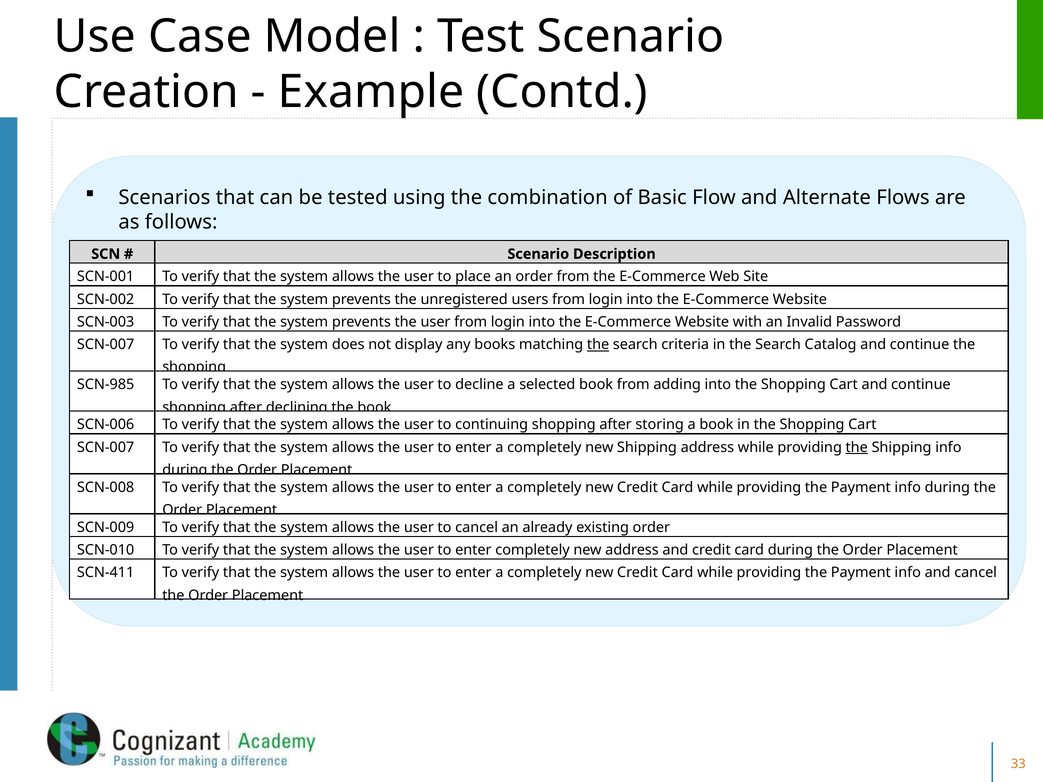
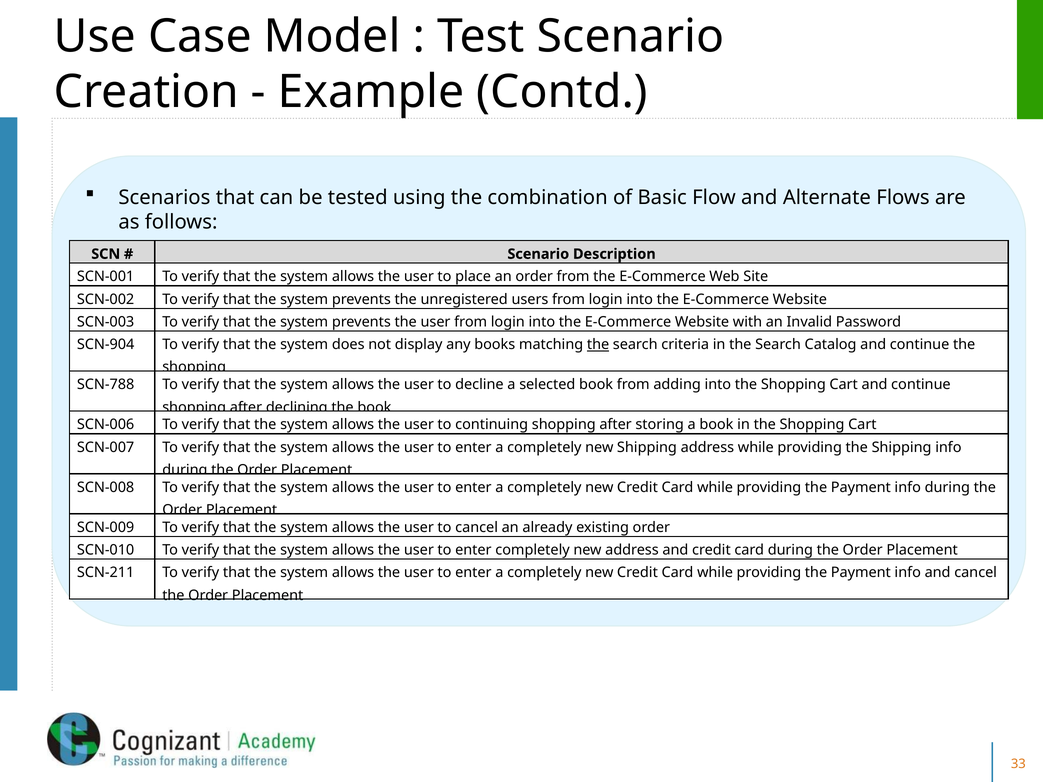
SCN-007: SCN-007 -> SCN-904 (106, 345)
SCN-985: SCN-985 -> SCN-788 (106, 385)
the underline: present -> none (857, 447)
SCN-411: SCN-411 -> SCN-211 (106, 573)
